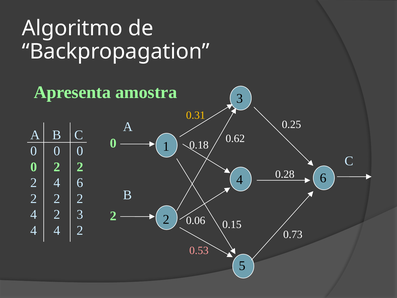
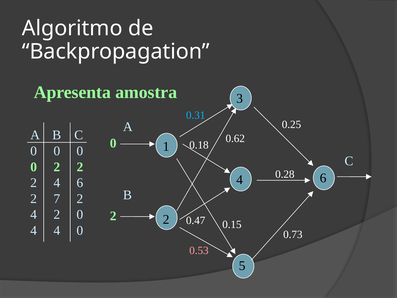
0.31 colour: yellow -> light blue (196, 115)
2: 2 -> 7 (57, 199)
4 2 3: 3 -> 0 (80, 214)
0.06: 0.06 -> 0.47 (196, 220)
4 4 2: 2 -> 0 (80, 230)
